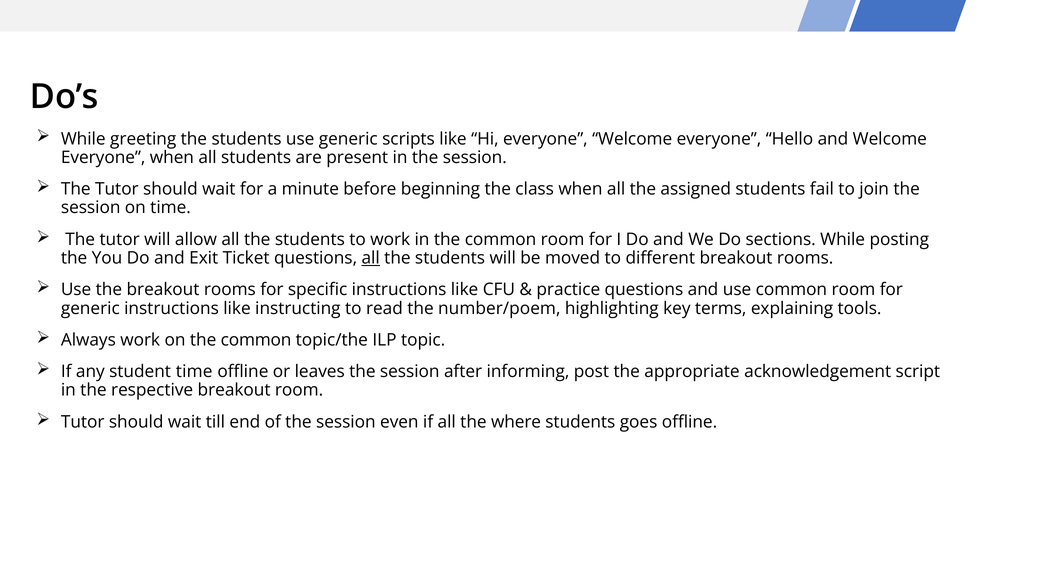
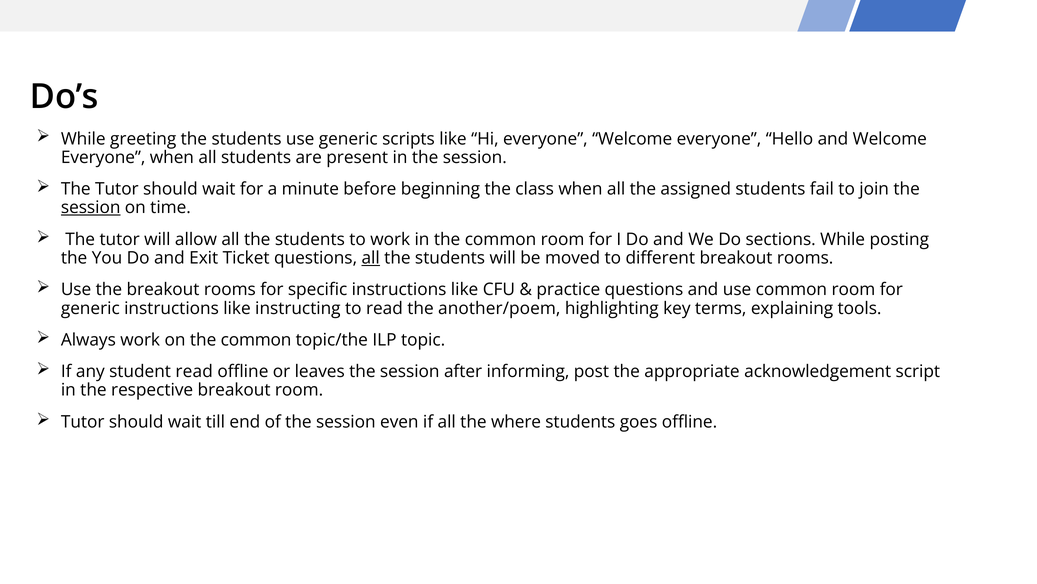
session underline: none -> present (91, 208)
number/poem: number/poem -> another/poem (499, 308)
student time: time -> read (194, 371)
